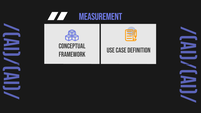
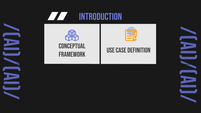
MEASUREMENT: MEASUREMENT -> INTRODUCTION (100, 17)
